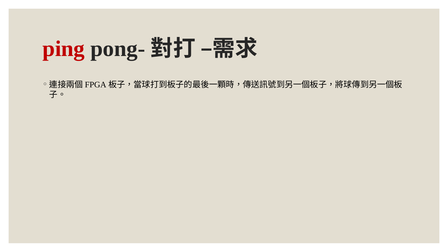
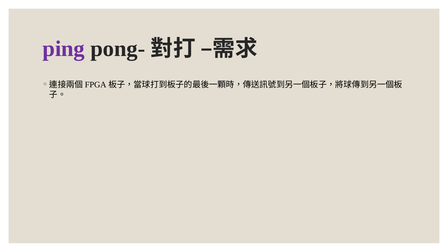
ping colour: red -> purple (64, 49)
